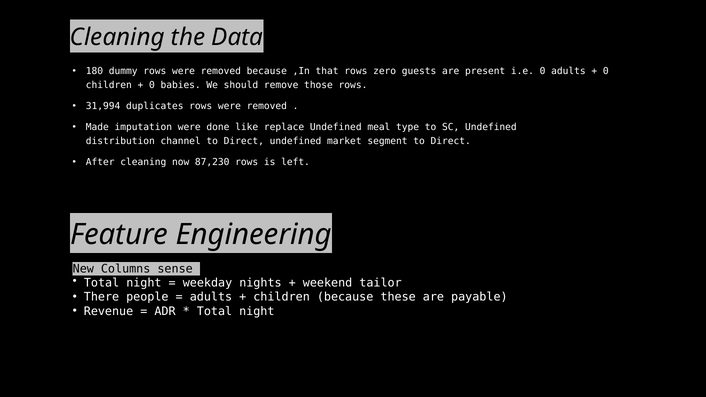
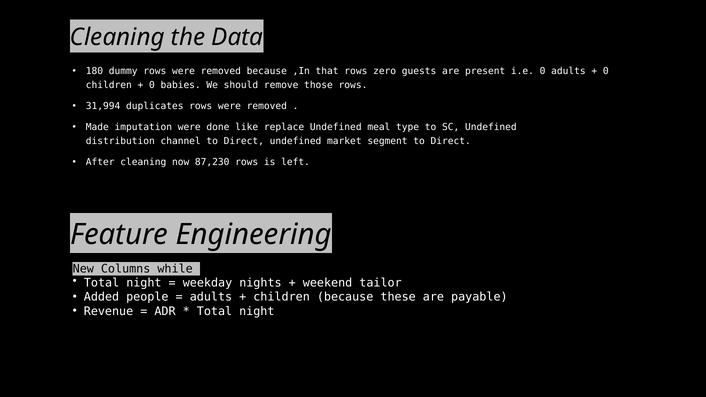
sense: sense -> while (175, 269)
There: There -> Added (101, 297)
